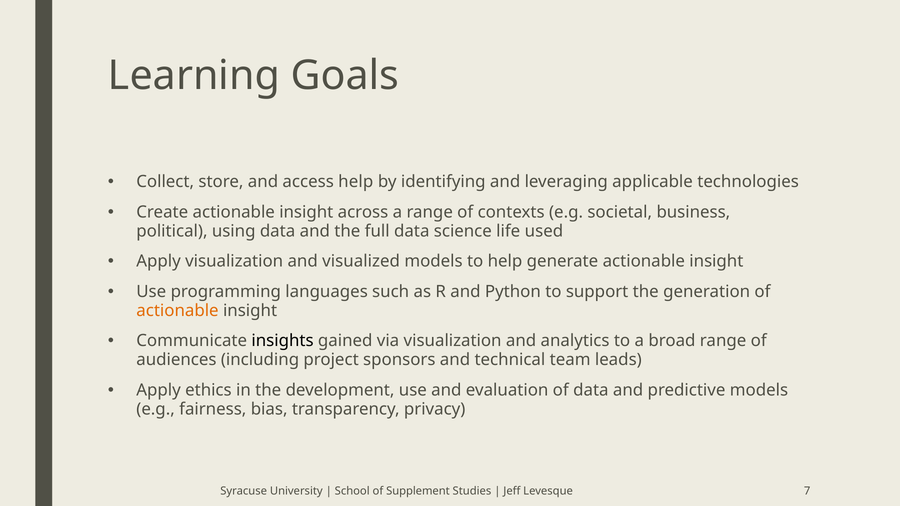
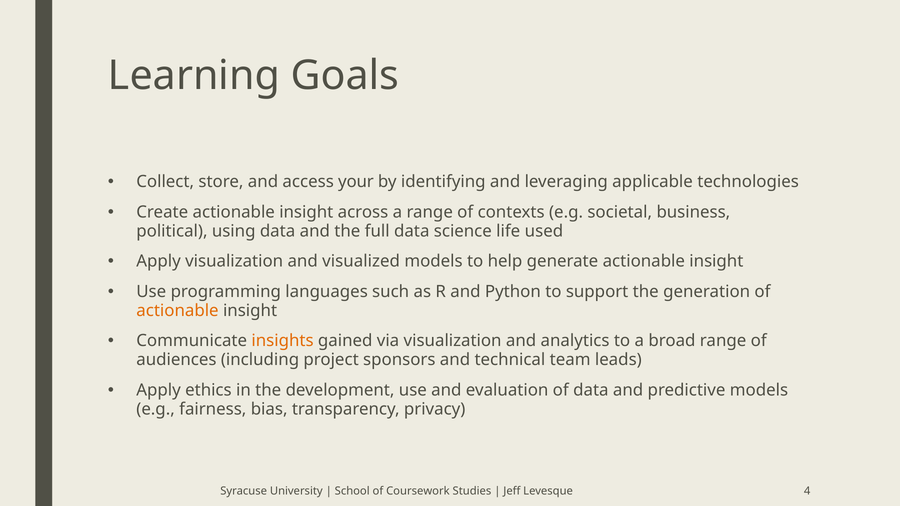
access help: help -> your (356, 182)
insights colour: black -> orange (283, 341)
Supplement: Supplement -> Coursework (418, 491)
7: 7 -> 4 (807, 491)
